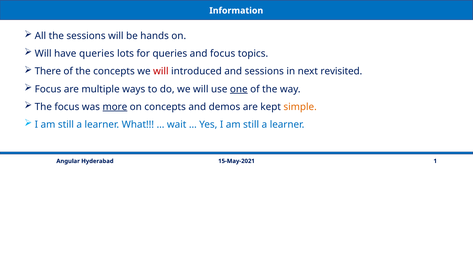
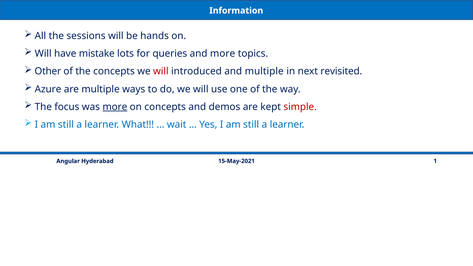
have queries: queries -> mistake (97, 54)
and focus: focus -> more (223, 54)
There: There -> Other (48, 71)
and sessions: sessions -> multiple (264, 71)
Focus: Focus -> Azure (48, 89)
one underline: present -> none (239, 89)
simple colour: orange -> red (300, 107)
